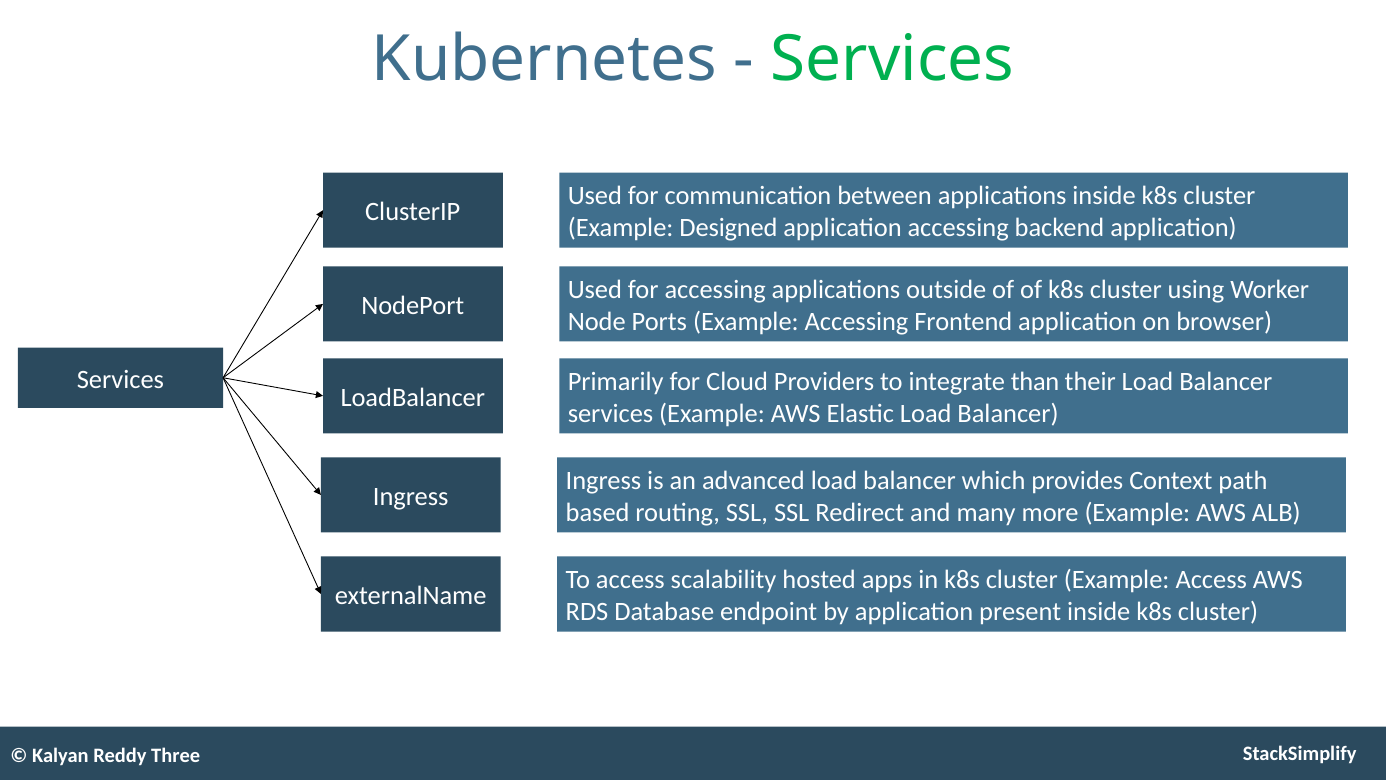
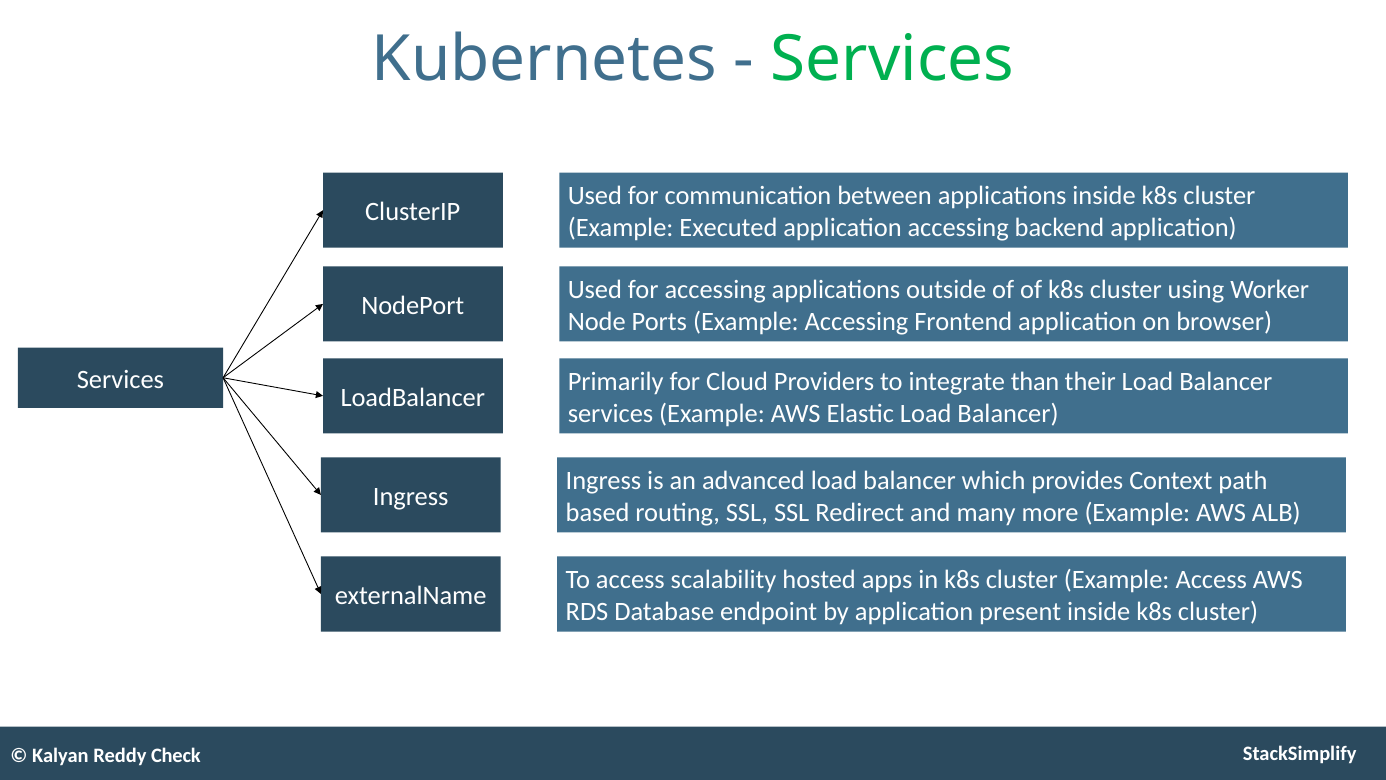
Designed: Designed -> Executed (728, 228)
Three: Three -> Check (176, 756)
